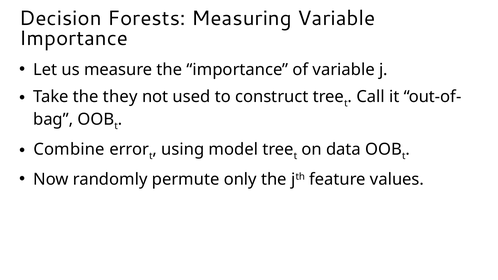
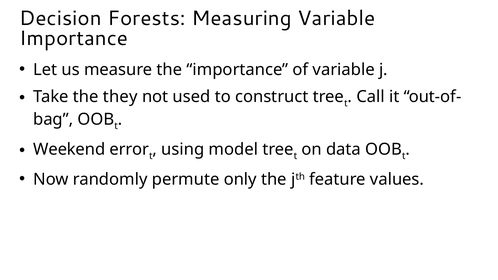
Combine: Combine -> Weekend (69, 149)
